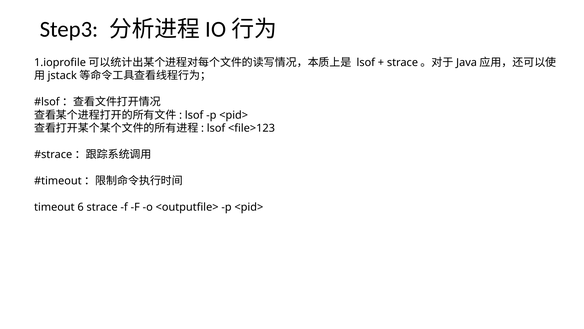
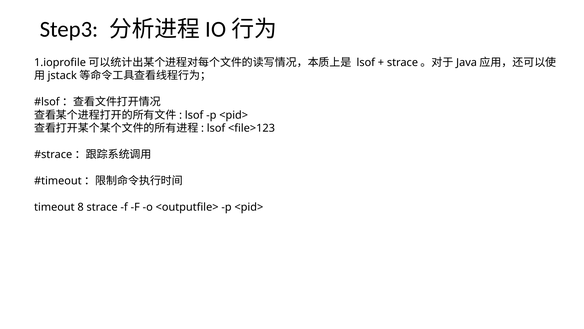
6: 6 -> 8 (81, 207)
